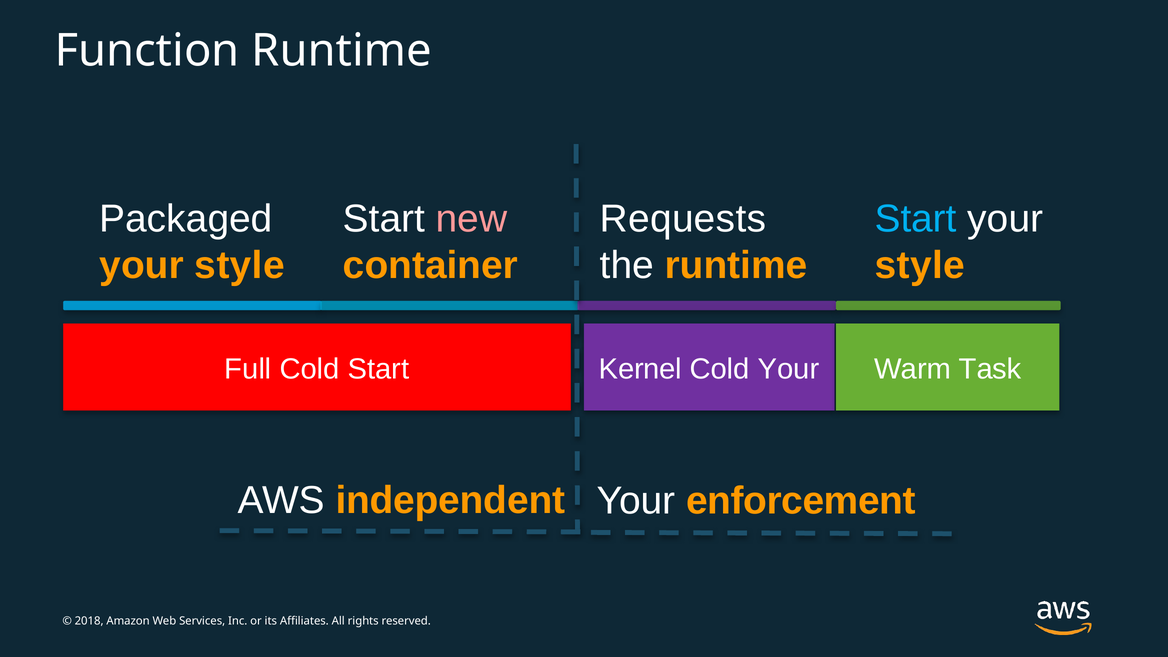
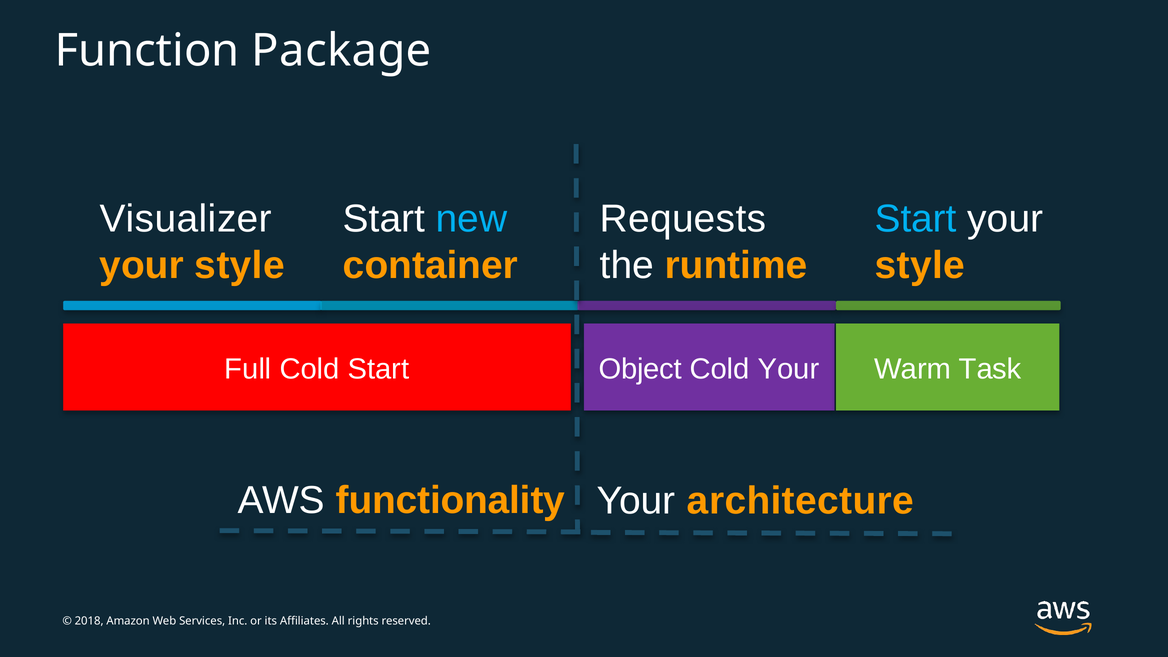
Function Runtime: Runtime -> Package (341, 51)
Packaged: Packaged -> Visualizer (186, 219)
new colour: pink -> light blue (472, 219)
Kernel: Kernel -> Object (640, 369)
independent: independent -> functionality (450, 500)
enforcement: enforcement -> architecture (801, 501)
